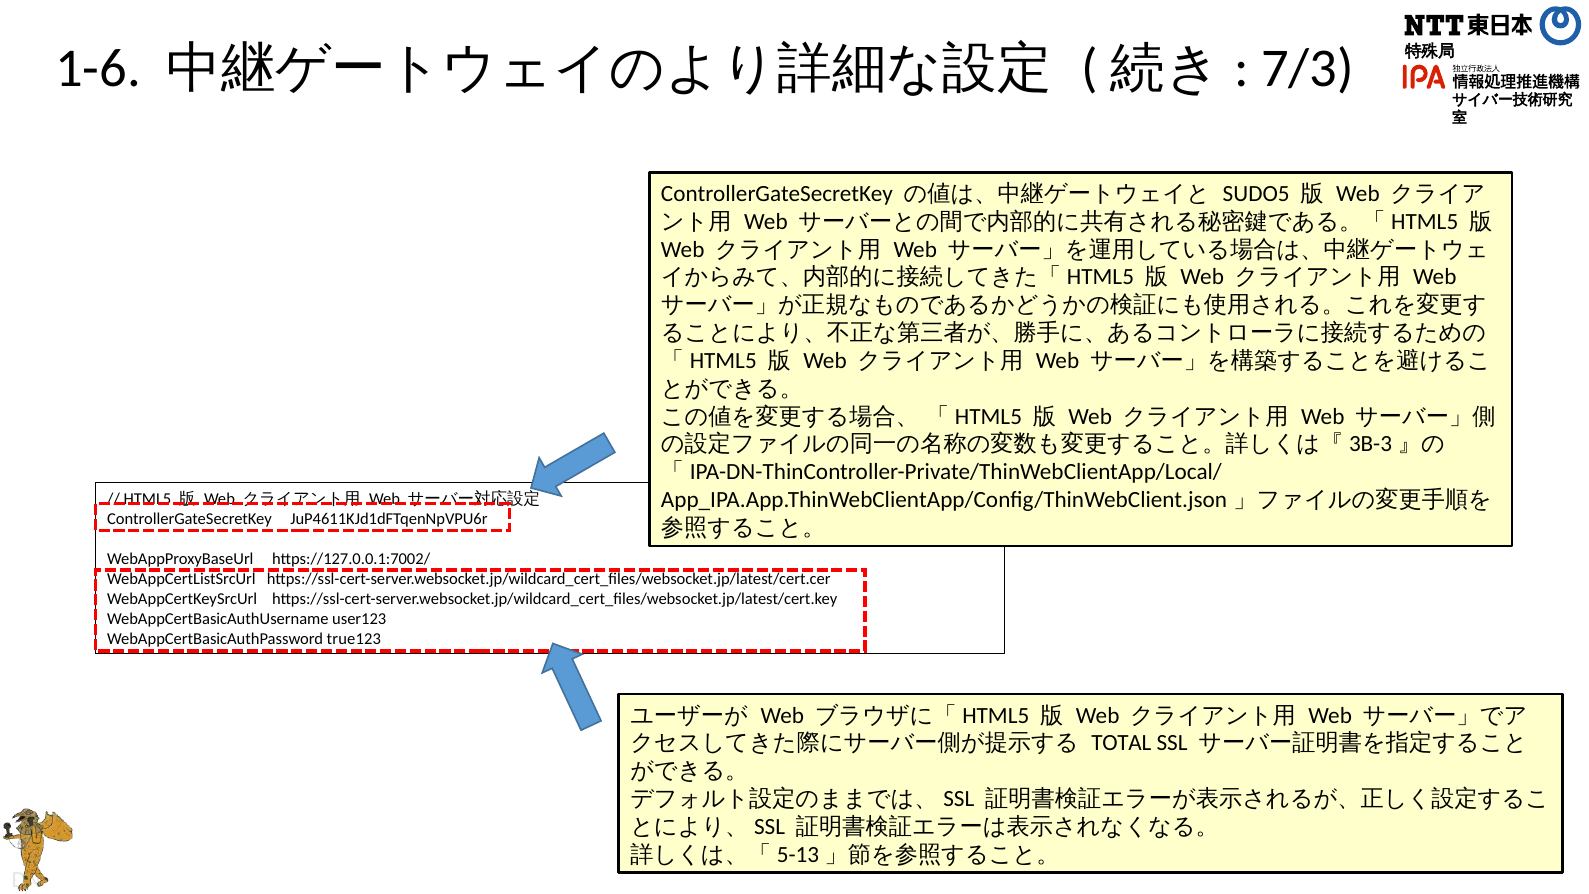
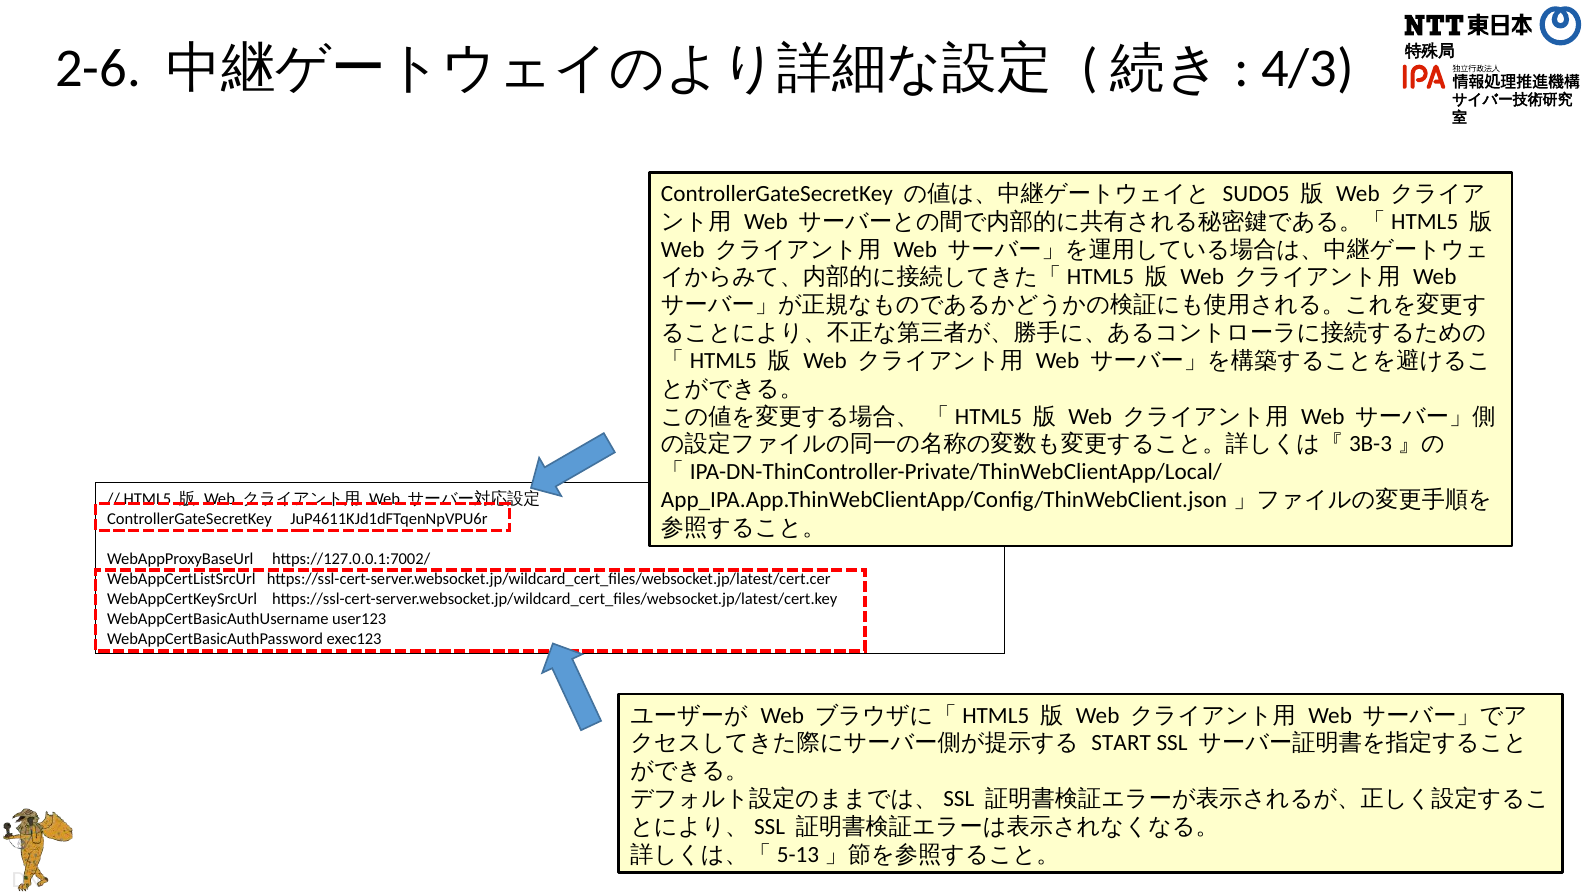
1-6: 1-6 -> 2-6 (98, 68)
7/3: 7/3 -> 4/3 (1308, 68)
true123: true123 -> exec123 (354, 638)
TOTAL: TOTAL -> START (1121, 743)
